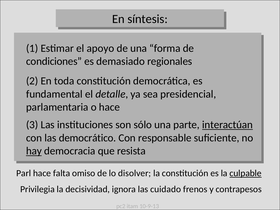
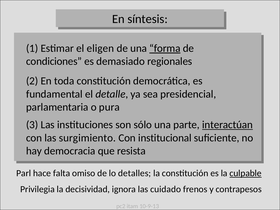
apoyo: apoyo -> eligen (100, 48)
forma underline: none -> present (165, 48)
o hace: hace -> pura (109, 107)
democrático: democrático -> surgimiento (87, 138)
responsable: responsable -> institucional (165, 138)
hay underline: present -> none (34, 151)
disolver: disolver -> detalles (135, 173)
